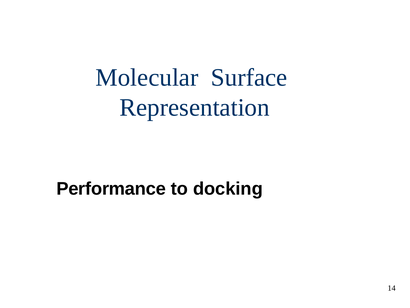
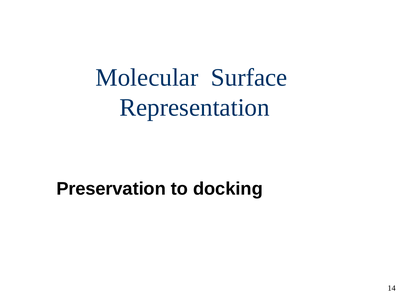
Performance: Performance -> Preservation (111, 189)
